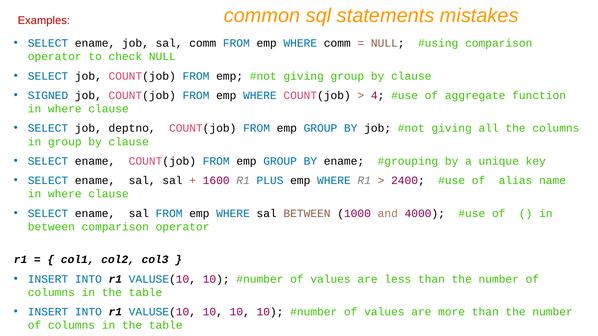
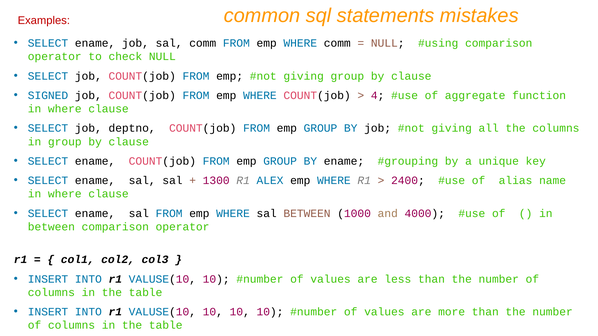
1600: 1600 -> 1300 (216, 181)
PLUS: PLUS -> ALEX (270, 181)
